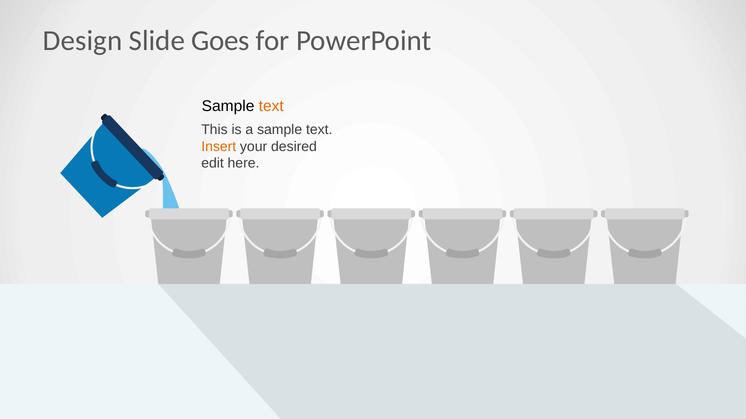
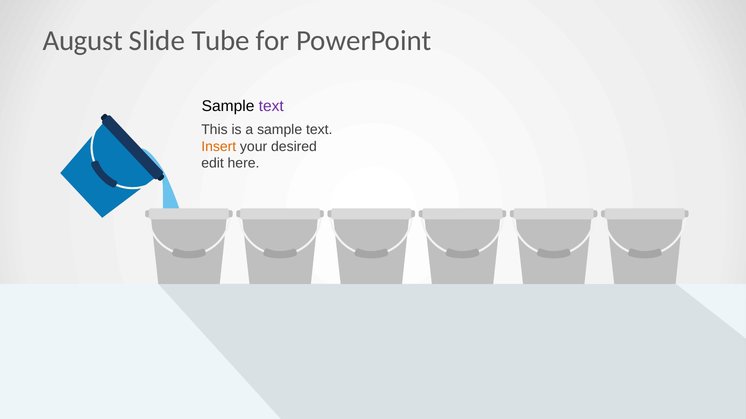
Design: Design -> August (83, 41)
Goes: Goes -> Tube (221, 41)
text colour: orange -> purple (271, 106)
